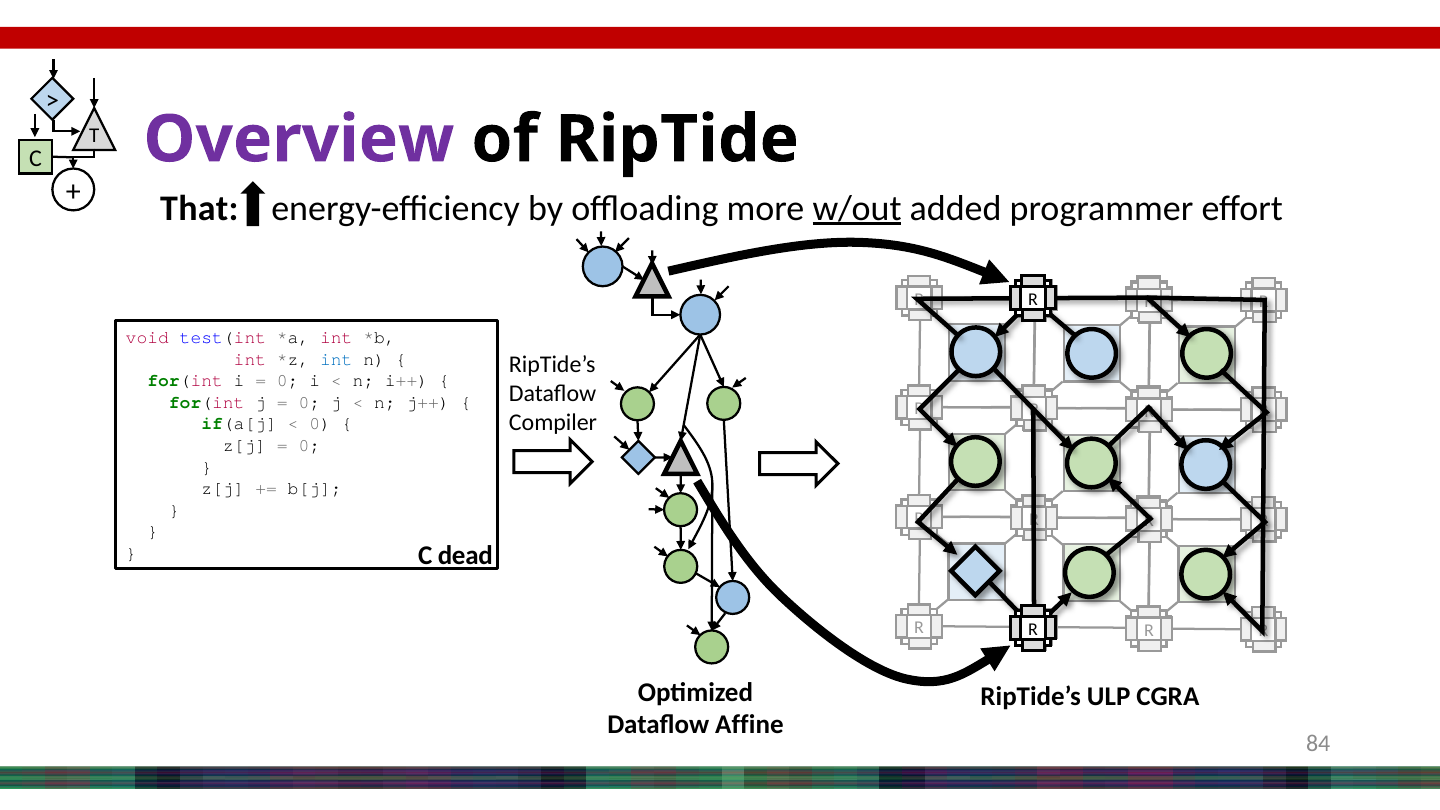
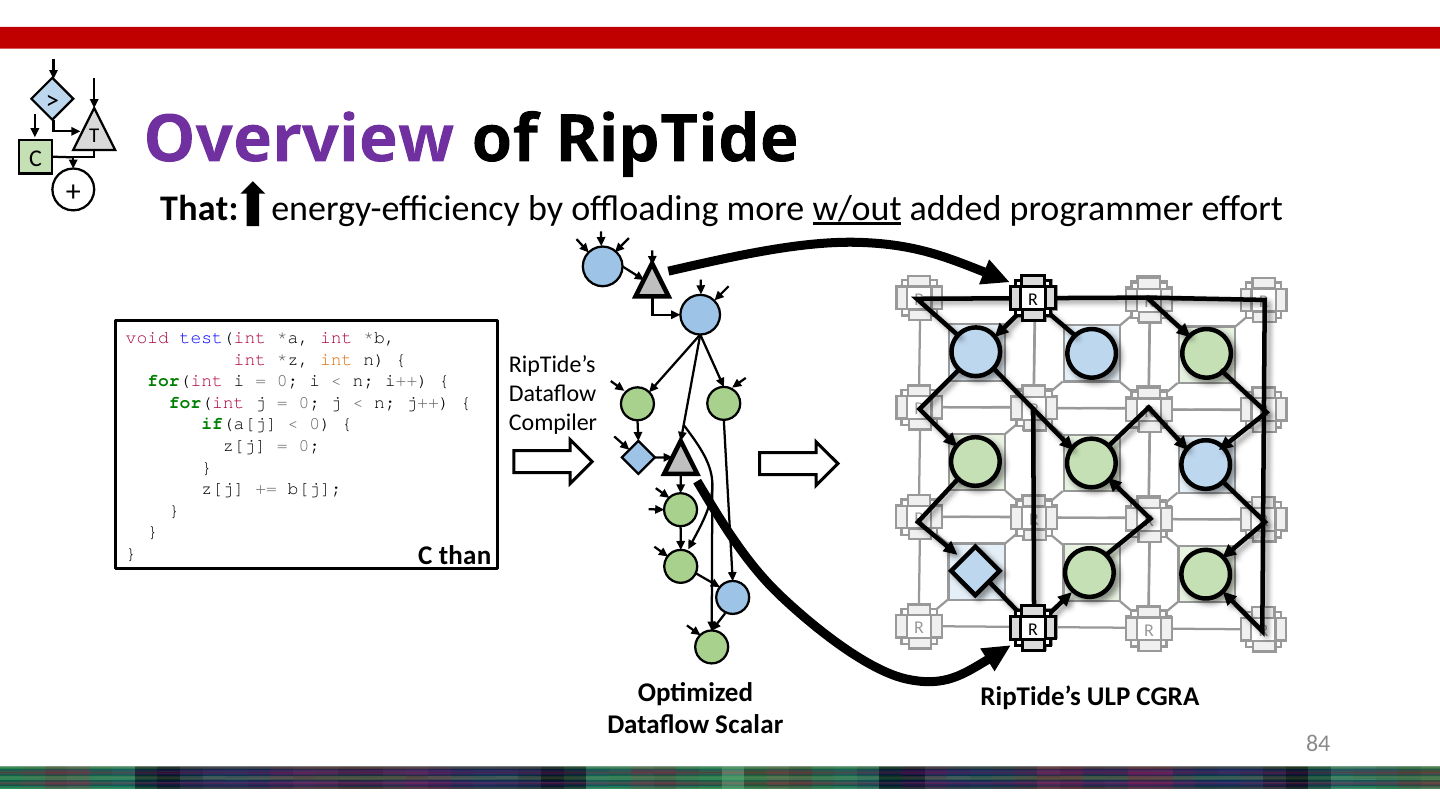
int colour: blue -> orange (336, 359)
dead: dead -> than (465, 555)
Affine: Affine -> Scalar (749, 725)
